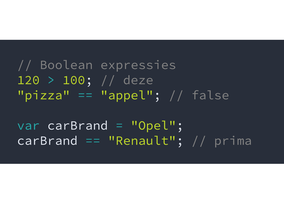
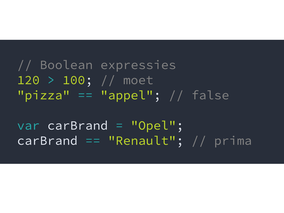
deze: deze -> moet (138, 80)
